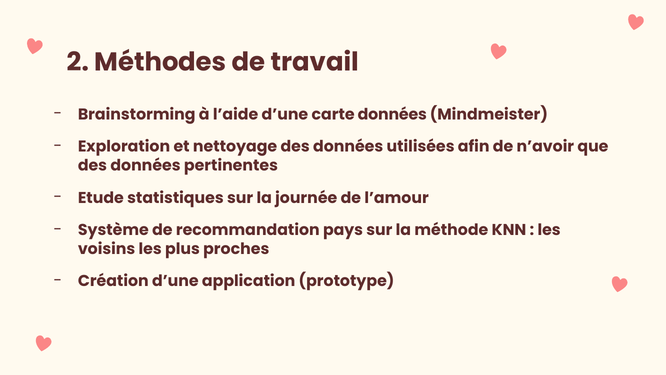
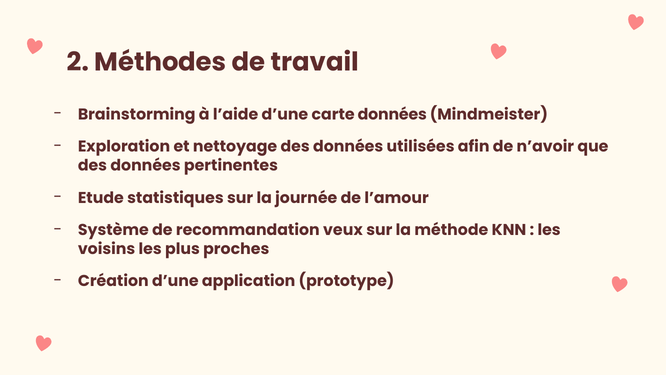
pays: pays -> veux (343, 230)
